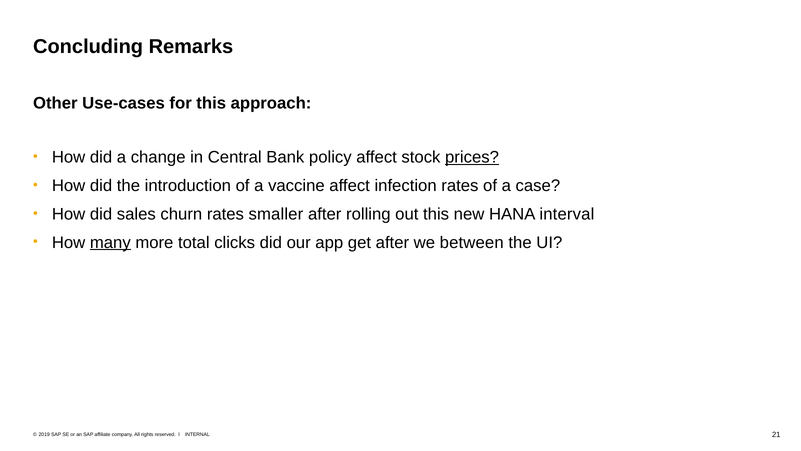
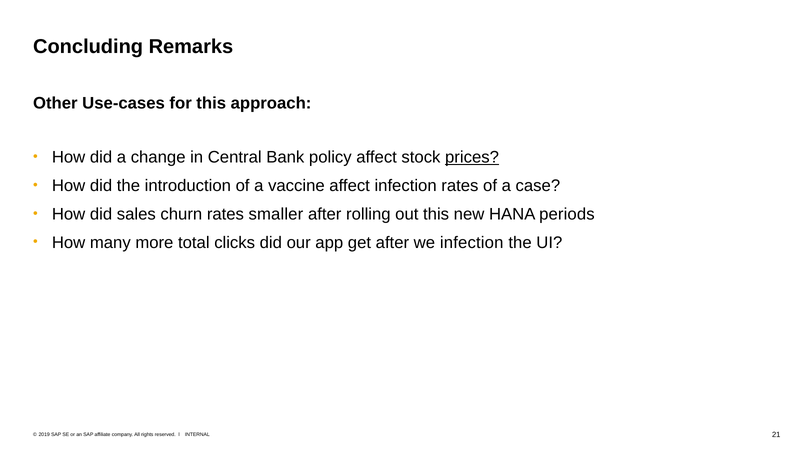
interval: interval -> periods (567, 214)
many underline: present -> none (110, 242)
we between: between -> infection (472, 242)
